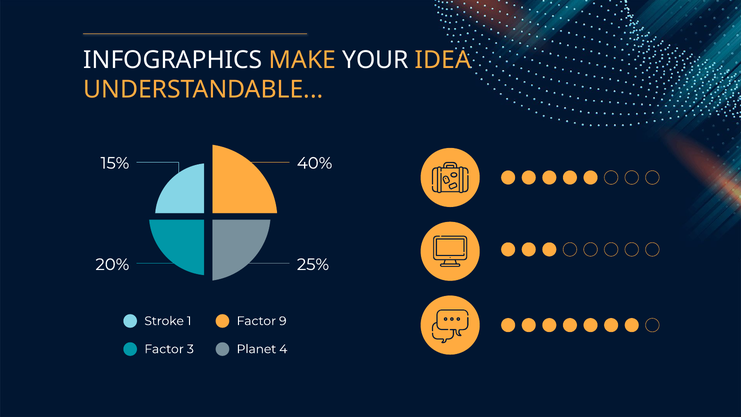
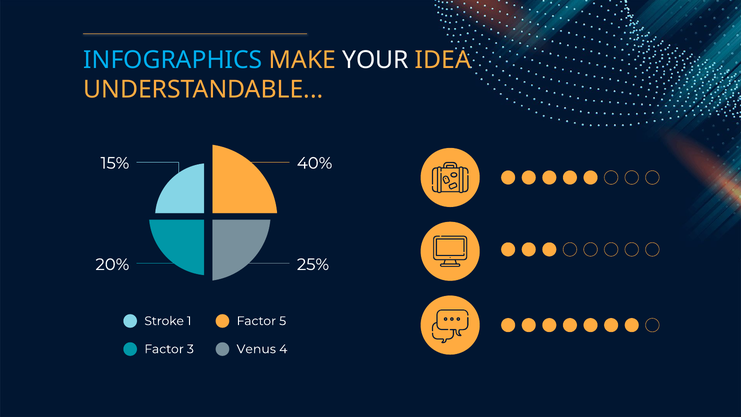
INFOGRAPHICS colour: white -> light blue (173, 60)
9: 9 -> 5 (283, 321)
Planet: Planet -> Venus (256, 349)
